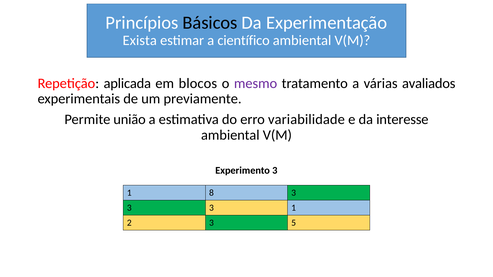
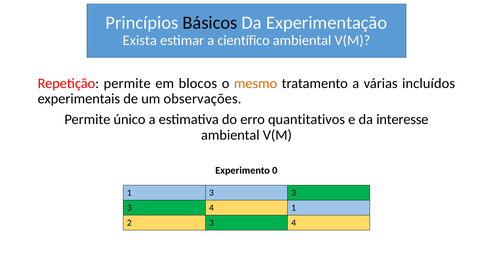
Repetição aplicada: aplicada -> permite (127, 83)
mesmo colour: purple -> orange (256, 83)
avaliados: avaliados -> incluídos (429, 83)
previamente: previamente -> observações (202, 99)
união: união -> único (129, 120)
variabilidade: variabilidade -> quantitativos (307, 120)
Experimento 3: 3 -> 0 (275, 171)
1 8: 8 -> 3 (211, 193)
3: 3 -> 4 (211, 208)
2 3 5: 5 -> 4 (294, 223)
